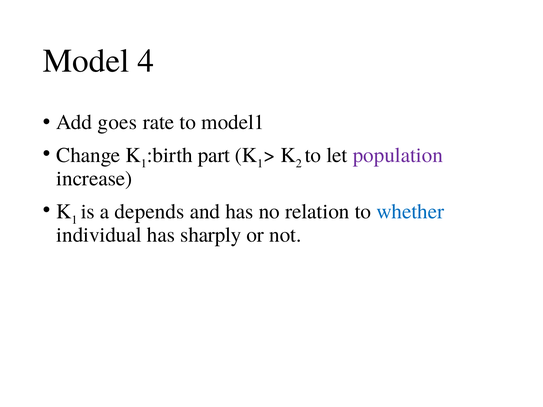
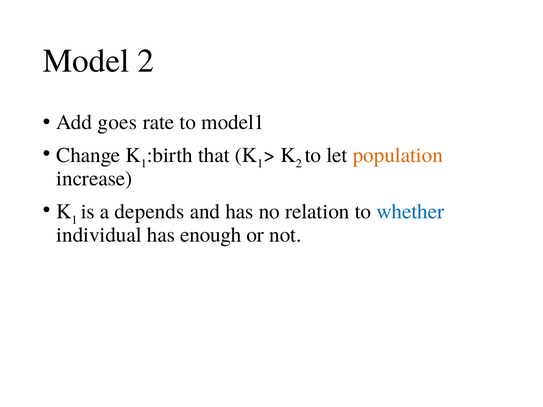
Model 4: 4 -> 2 (146, 61)
part: part -> that (214, 155)
population colour: purple -> orange (398, 155)
sharply: sharply -> enough (211, 235)
